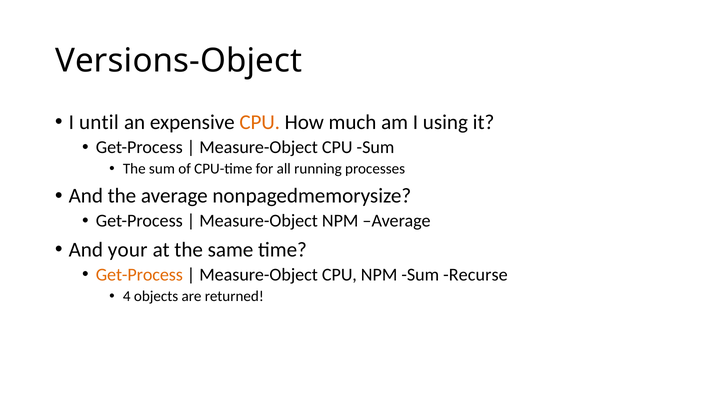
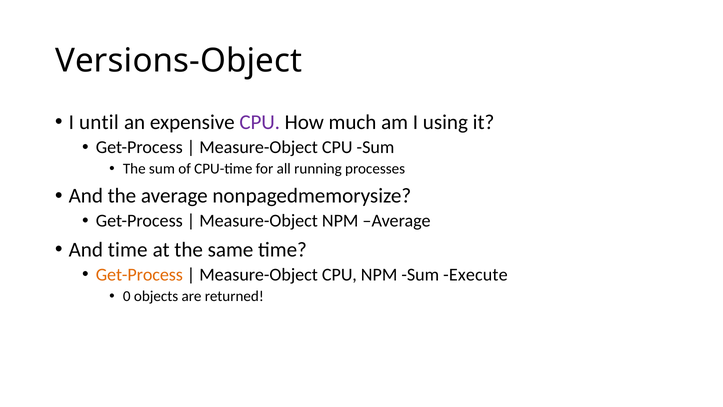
CPU colour: orange -> purple (260, 122)
And your: your -> time (128, 249)
Recurse: Recurse -> Execute (475, 274)
4: 4 -> 0 (127, 296)
